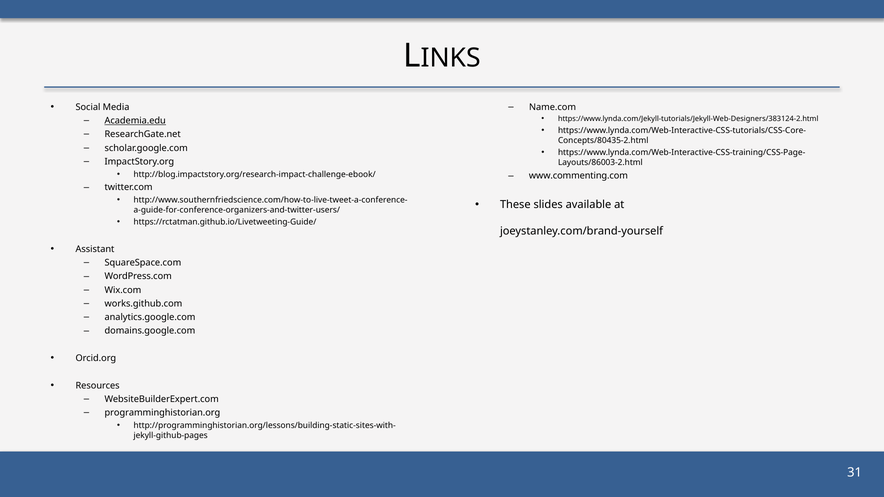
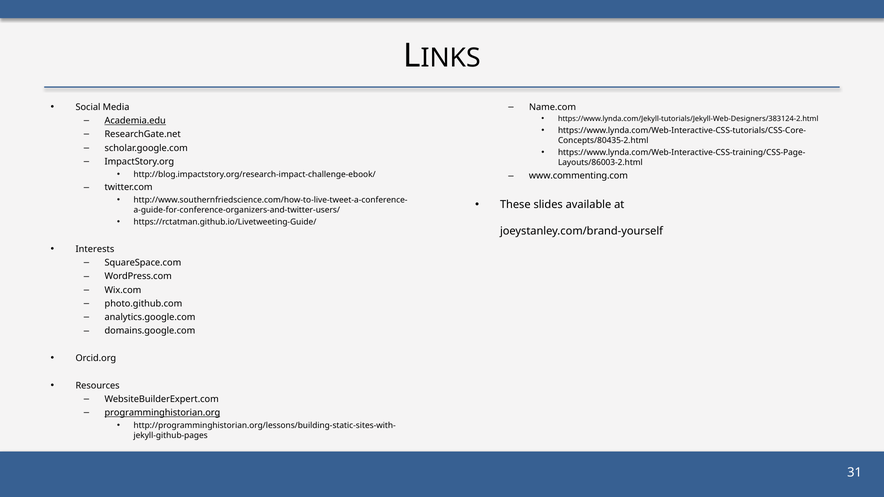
Assistant: Assistant -> Interests (95, 249)
works.github.com: works.github.com -> photo.github.com (143, 304)
programminghistorian.org underline: none -> present (162, 413)
